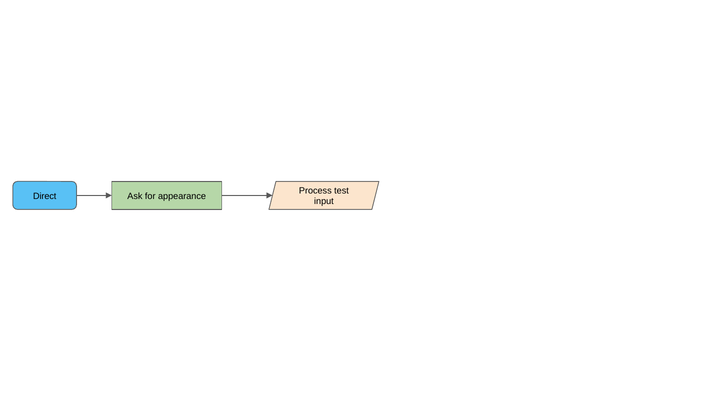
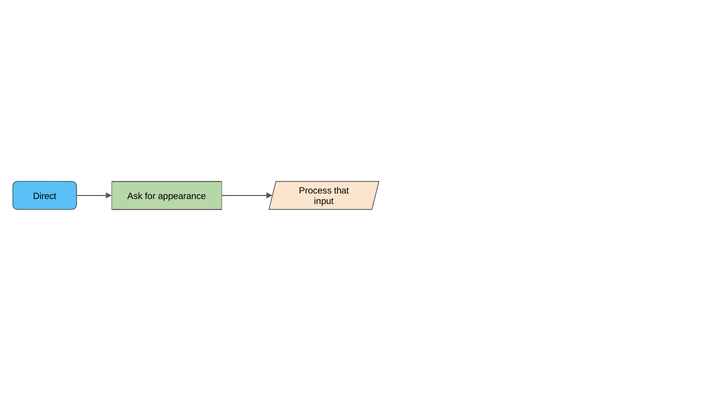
test: test -> that (342, 191)
